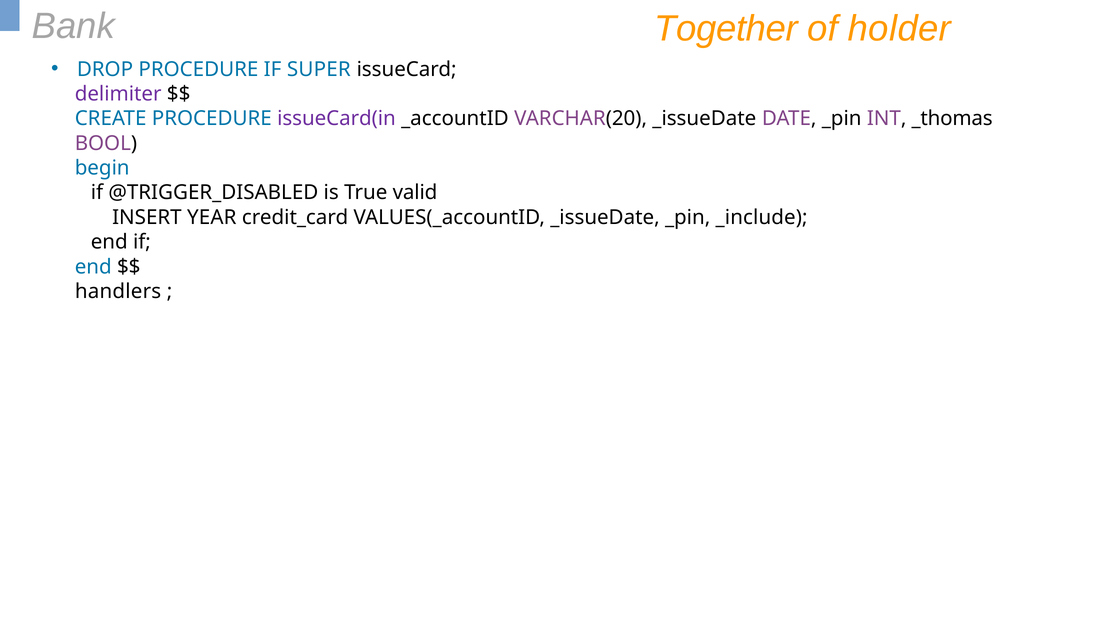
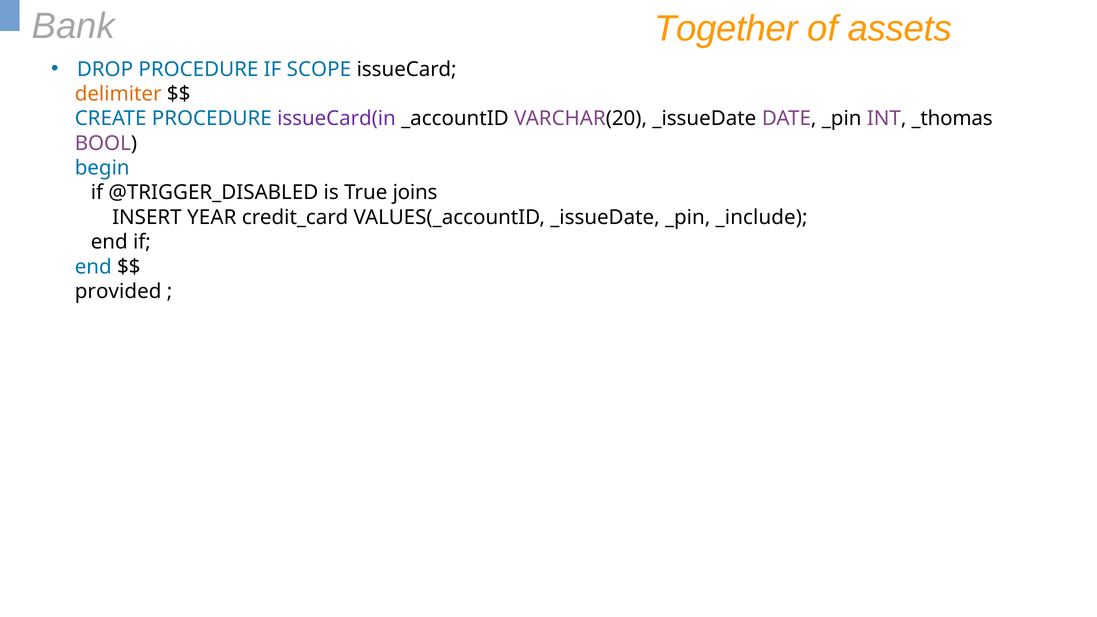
holder: holder -> assets (900, 29)
SUPER: SUPER -> SCOPE (319, 69)
delimiter colour: purple -> orange (118, 94)
valid: valid -> joins (415, 193)
handlers: handlers -> provided (118, 291)
